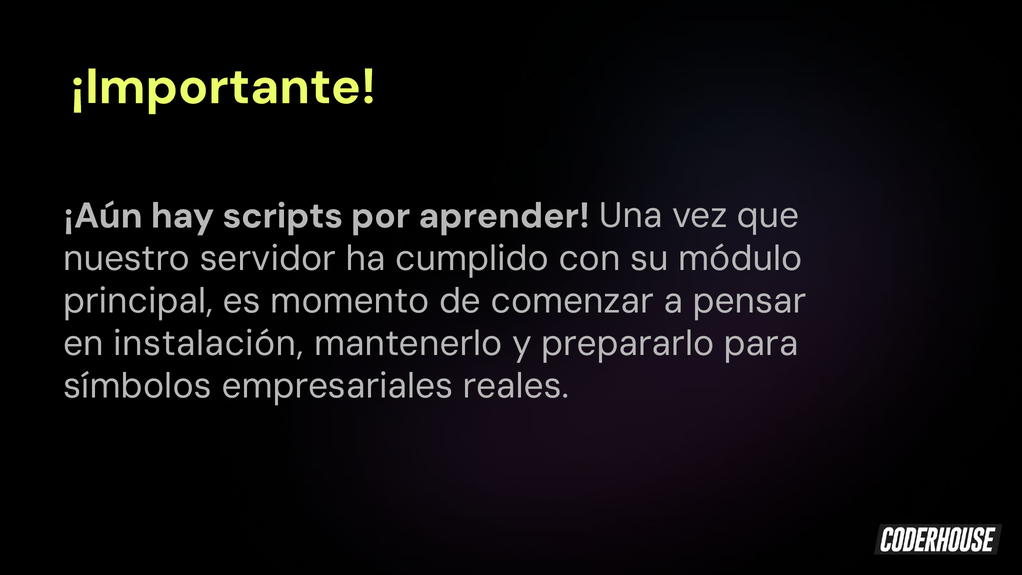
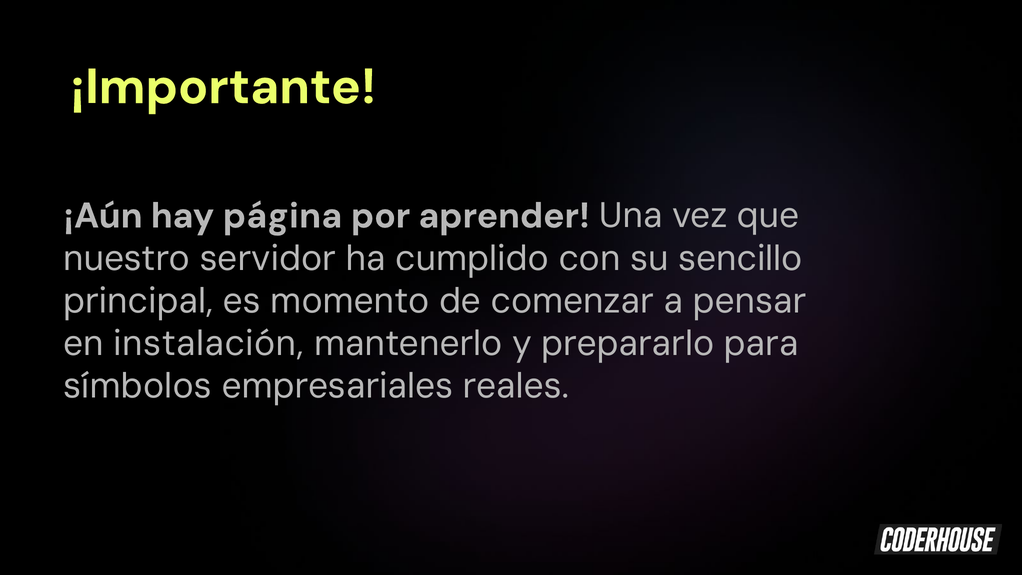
scripts: scripts -> página (283, 216)
módulo: módulo -> sencillo (740, 258)
